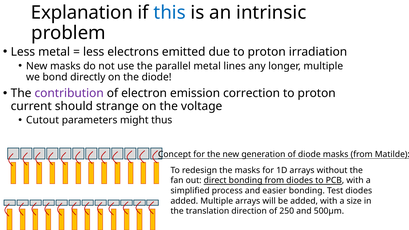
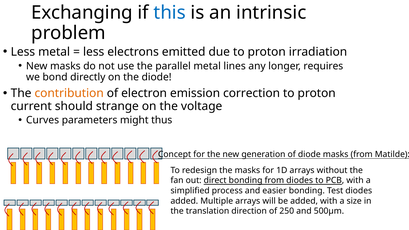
Explanation: Explanation -> Exchanging (82, 13)
longer multiple: multiple -> requires (323, 66)
contribution colour: purple -> orange (69, 93)
Cutout: Cutout -> Curves (43, 120)
